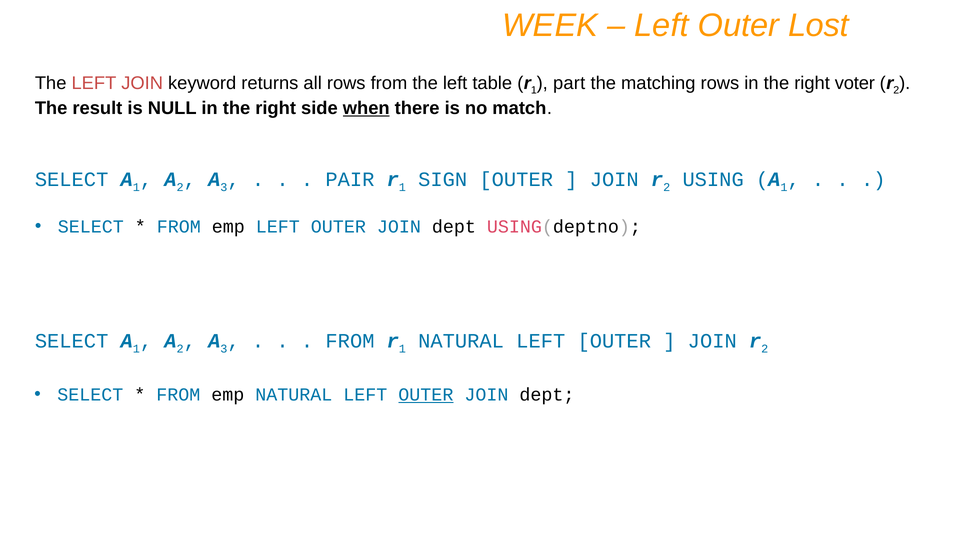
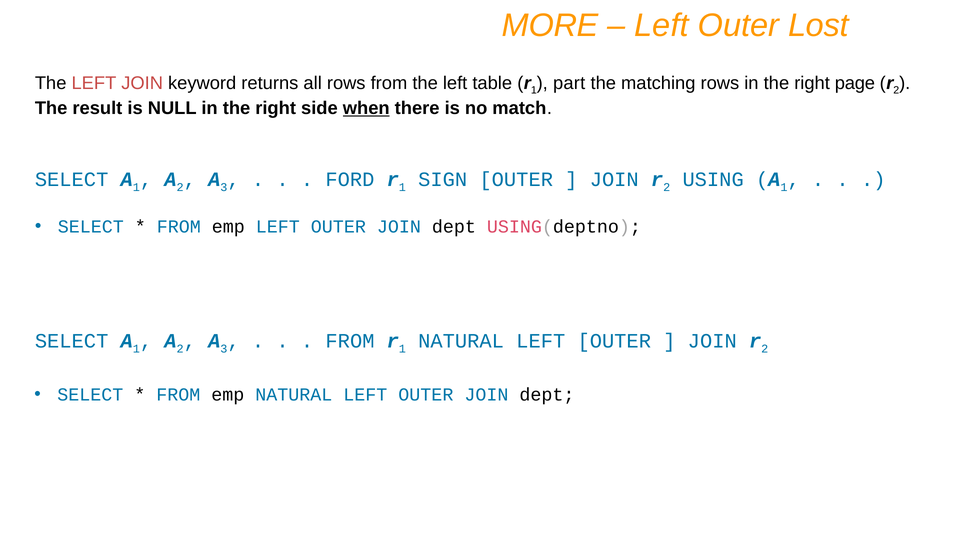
WEEK: WEEK -> MORE (550, 25)
voter: voter -> page (855, 83)
PAIR: PAIR -> FORD (350, 180)
OUTER underline: present -> none (426, 395)
